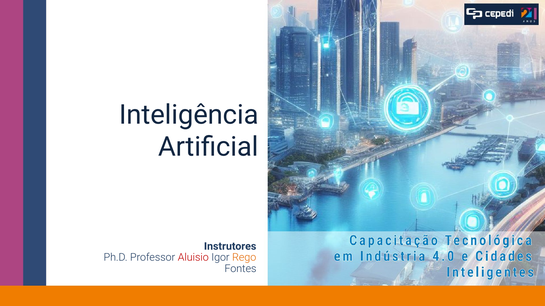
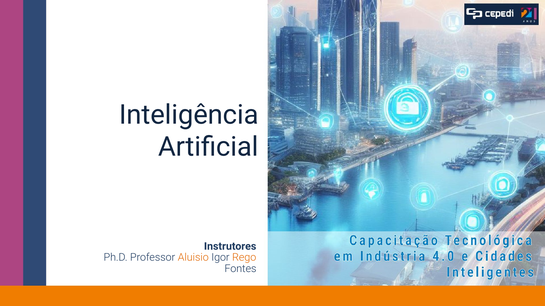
Aluisio colour: red -> orange (193, 258)
